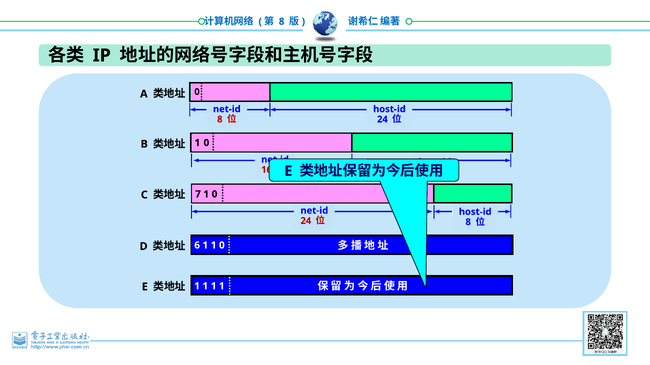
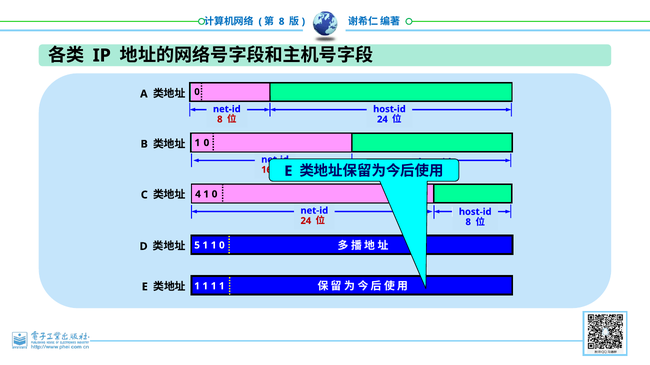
7: 7 -> 4 (198, 194)
6: 6 -> 5 (197, 246)
